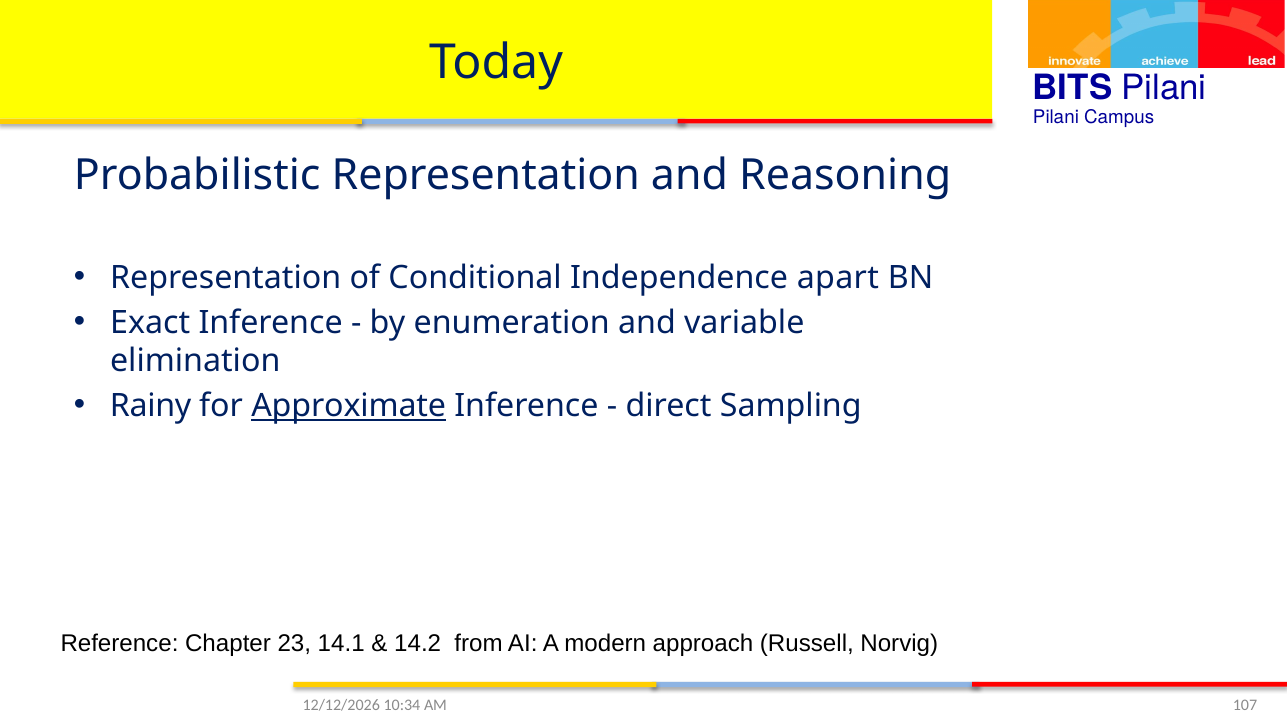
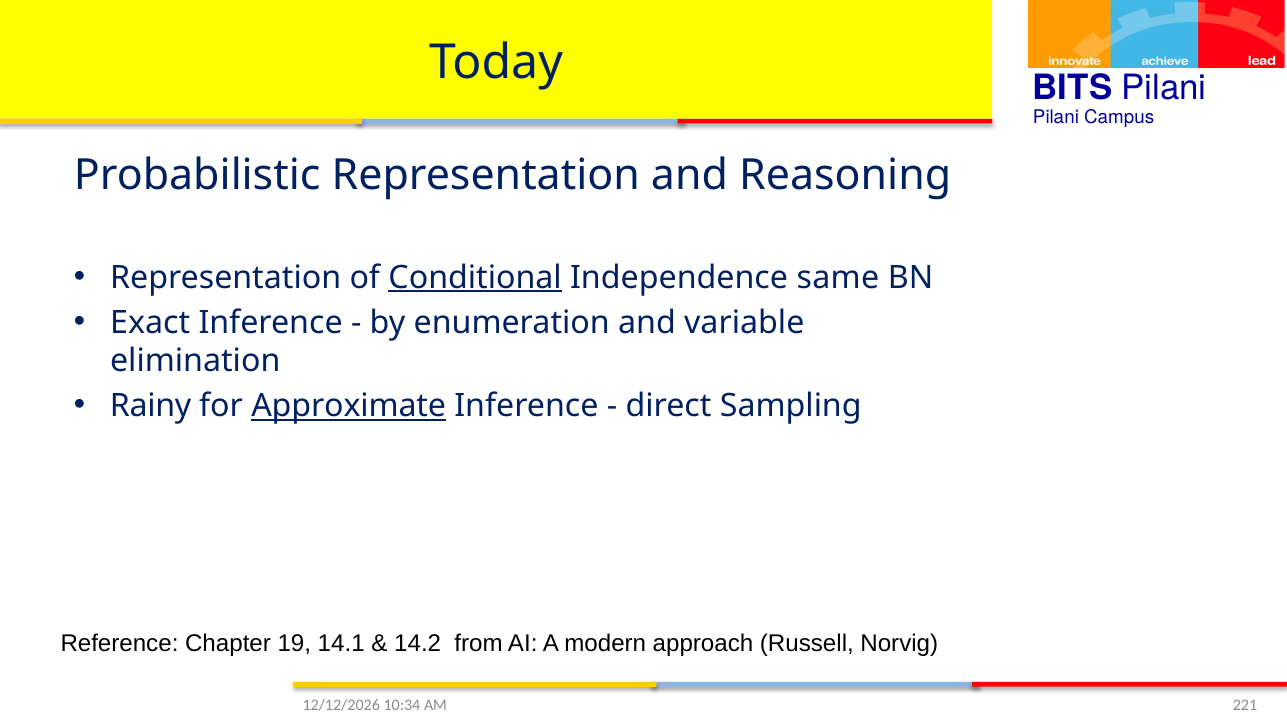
Conditional underline: none -> present (475, 277)
apart: apart -> same (838, 277)
23: 23 -> 19 (294, 643)
107: 107 -> 221 (1245, 706)
